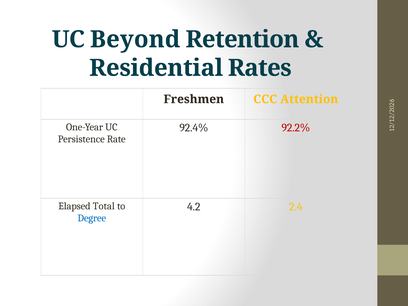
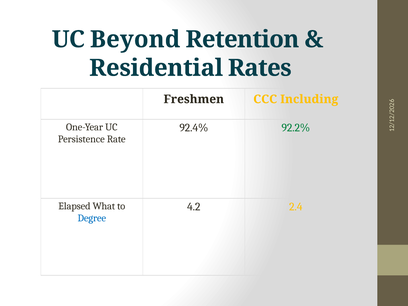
Attention: Attention -> Including (309, 99)
92.2% colour: red -> green (296, 128)
Total: Total -> What (104, 206)
